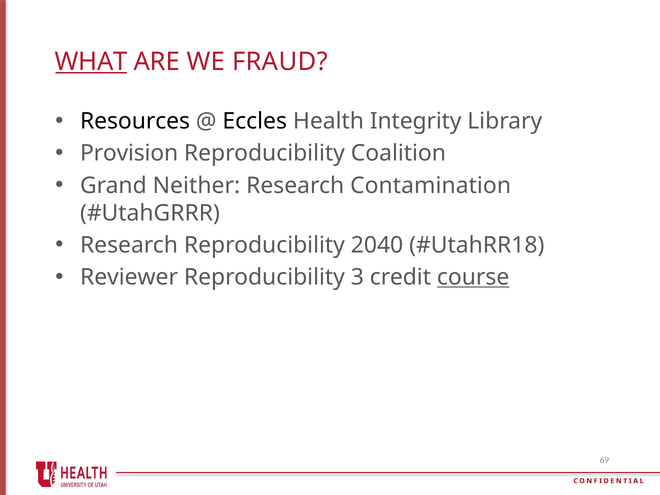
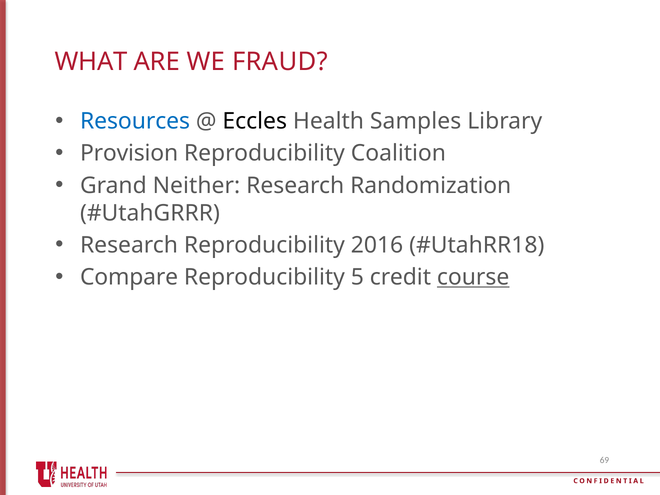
WHAT underline: present -> none (91, 62)
Resources colour: black -> blue (135, 121)
Integrity: Integrity -> Samples (416, 121)
Contamination: Contamination -> Randomization (431, 186)
2040: 2040 -> 2016 (377, 245)
Reviewer: Reviewer -> Compare (129, 277)
3: 3 -> 5 (357, 277)
